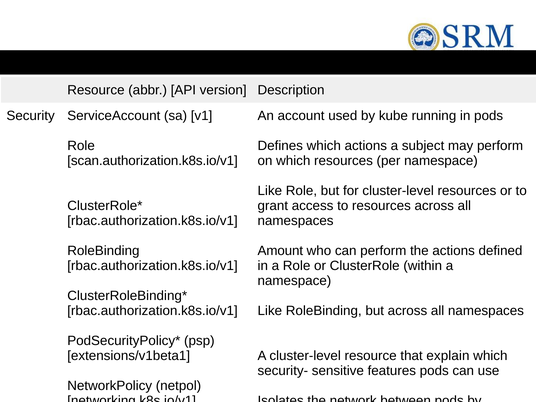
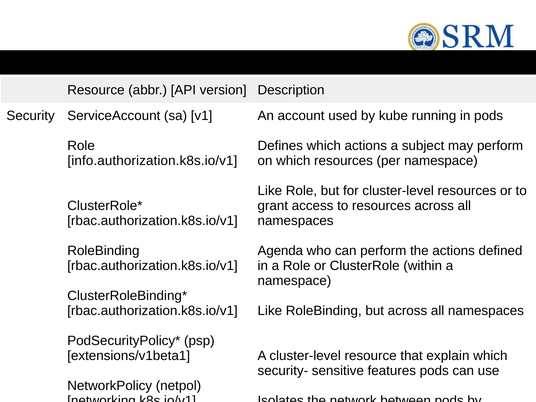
scan.authorization.k8s.io/v1: scan.authorization.k8s.io/v1 -> info.authorization.k8s.io/v1 (152, 161)
Amount: Amount -> Agenda (280, 251)
